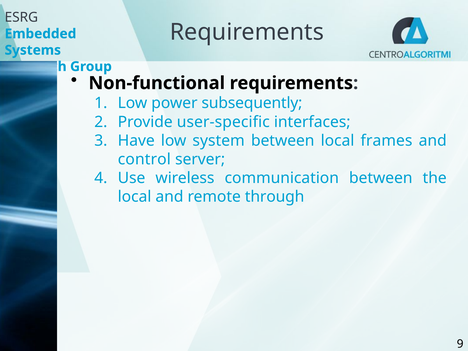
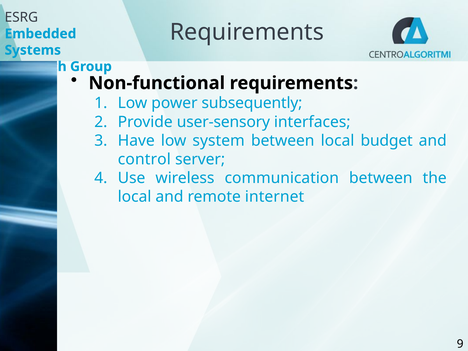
user-specific: user-specific -> user-sensory (223, 122)
frames: frames -> budget (387, 141)
through: through -> internet (275, 197)
